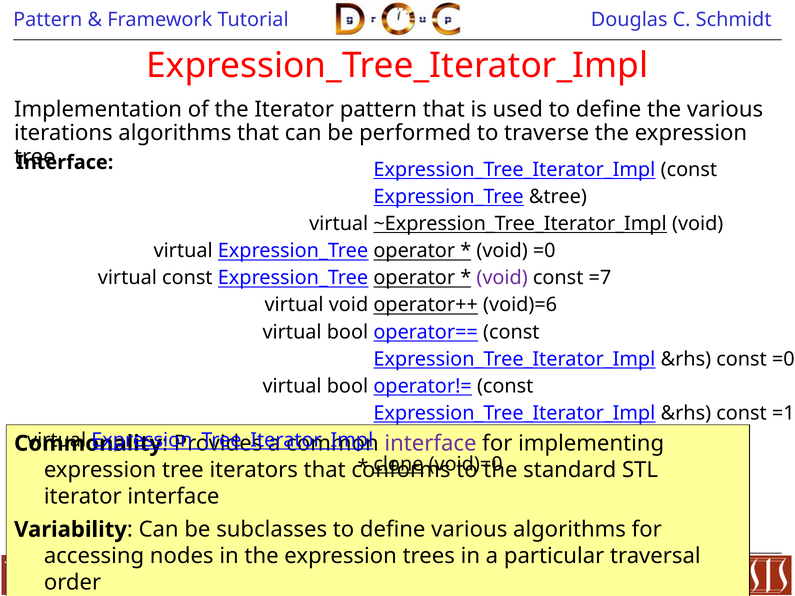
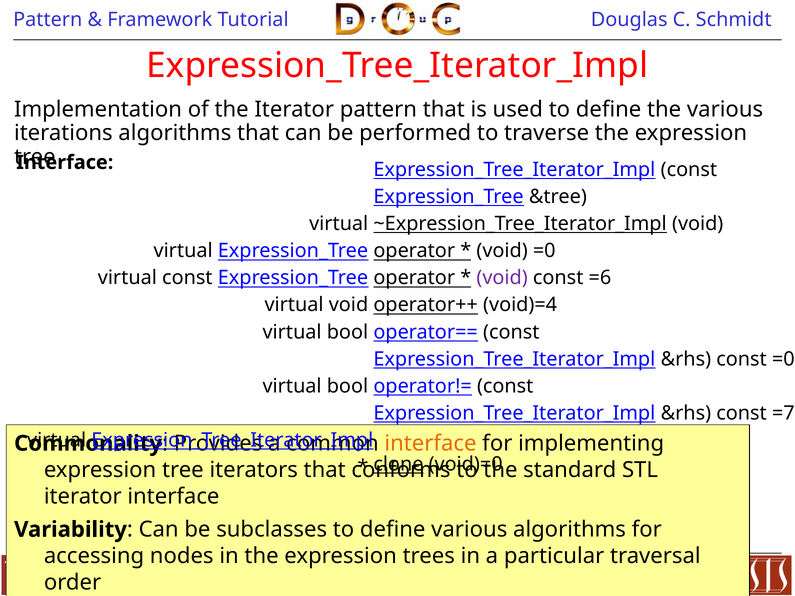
=7: =7 -> =6 (600, 278)
void)=6: void)=6 -> void)=4 (520, 305)
=1: =1 -> =7 (783, 413)
interface colour: purple -> orange (431, 444)
